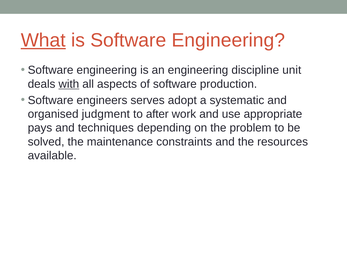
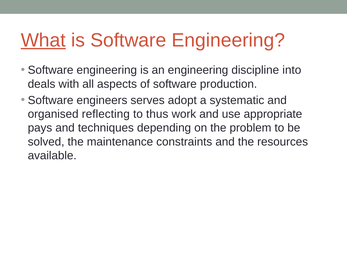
unit: unit -> into (292, 70)
with underline: present -> none (69, 84)
judgment: judgment -> reflecting (106, 114)
after: after -> thus (157, 114)
